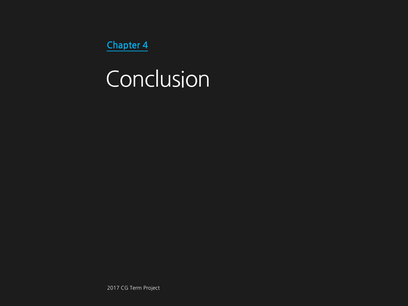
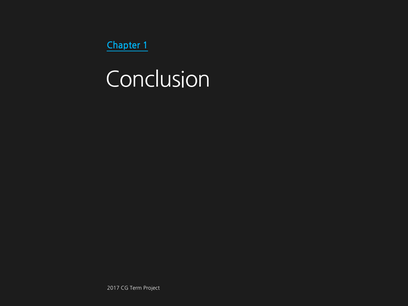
4: 4 -> 1 (145, 45)
